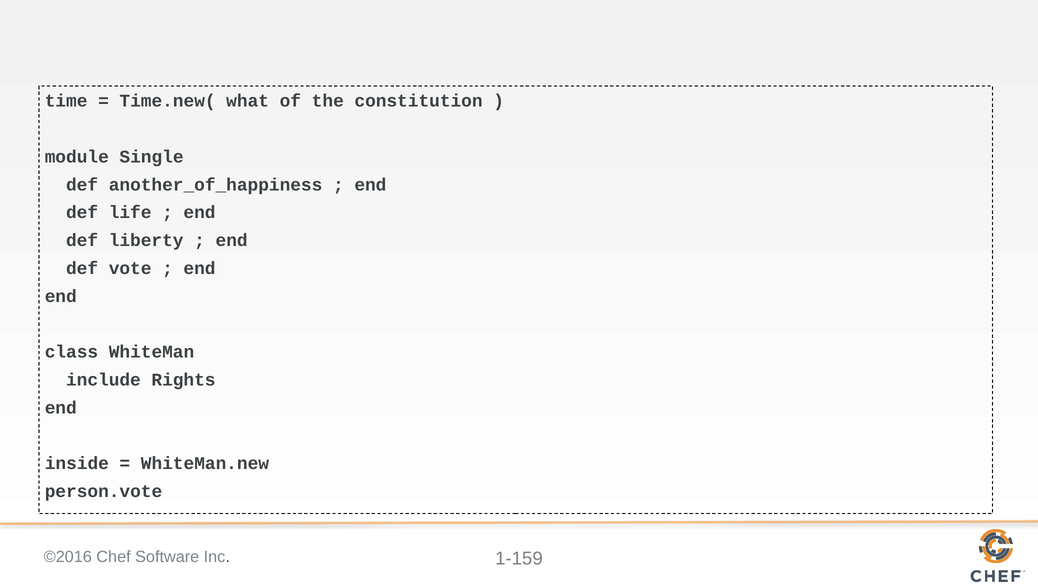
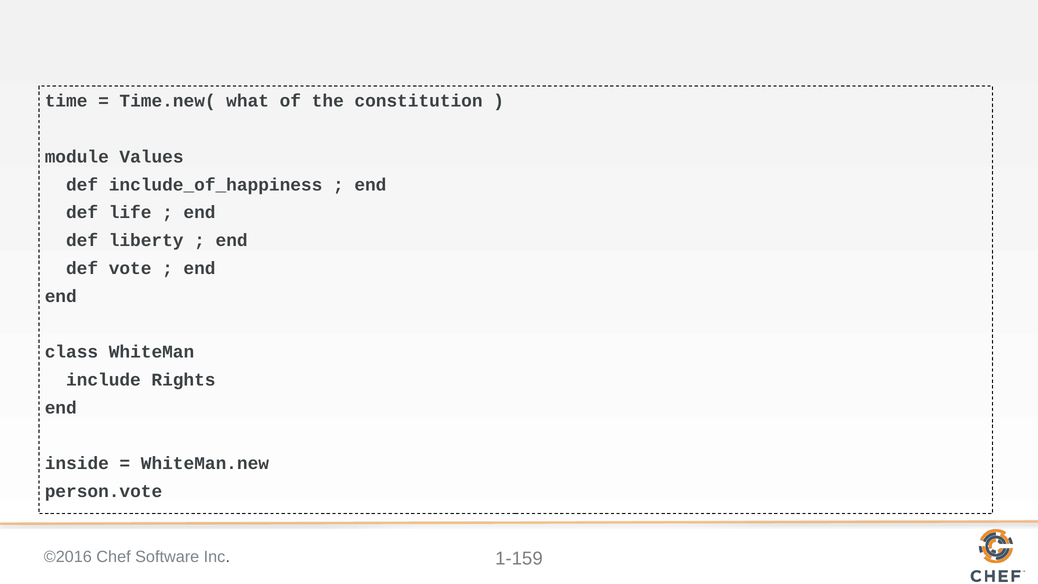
Single: Single -> Values (152, 157)
another_of_happiness: another_of_happiness -> include_of_happiness (216, 185)
